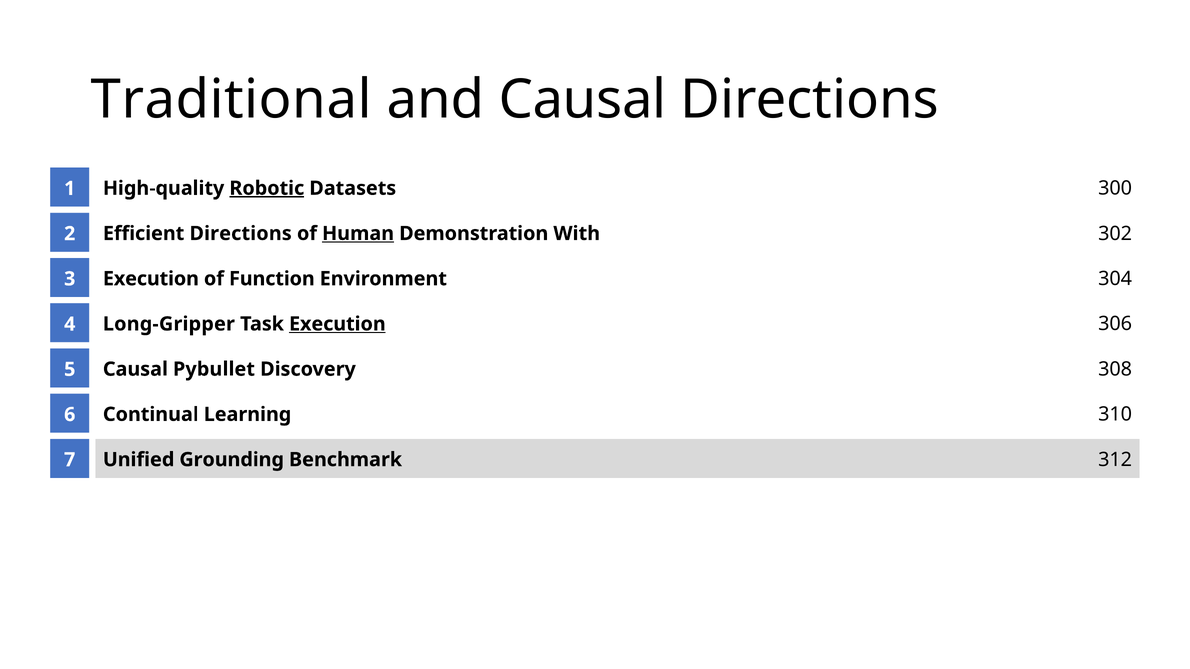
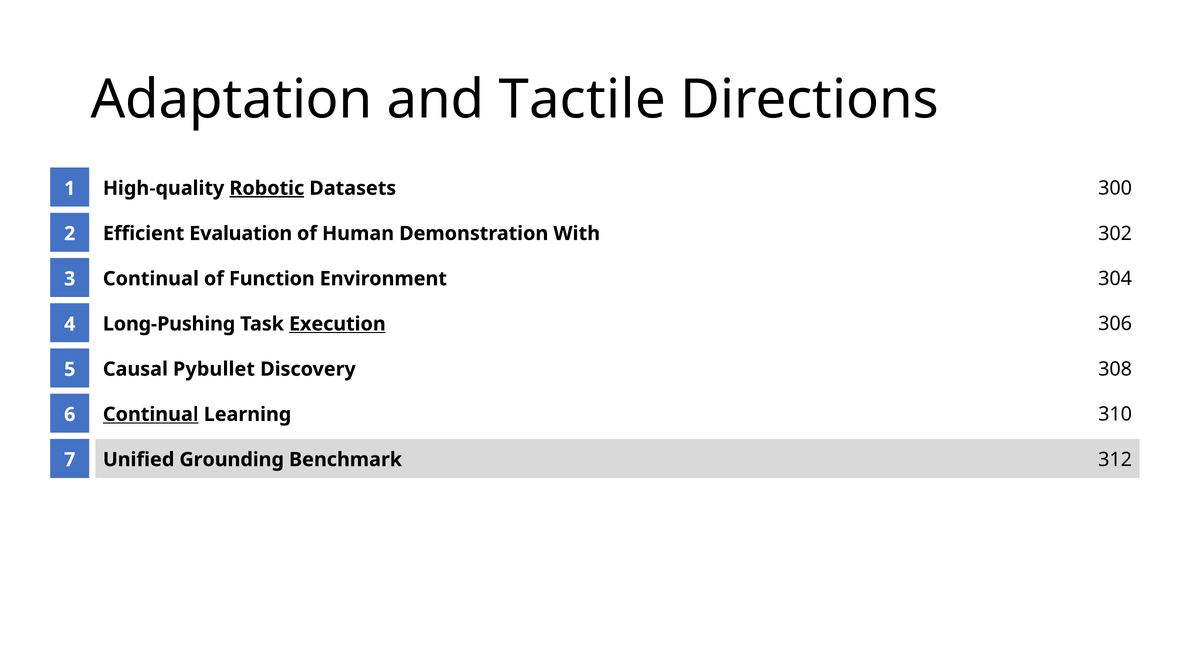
Traditional: Traditional -> Adaptation (232, 100)
and Causal: Causal -> Tactile (582, 100)
Efficient Directions: Directions -> Evaluation (241, 234)
Human underline: present -> none (358, 234)
Execution: Execution -> Continual (151, 279)
Long-Gripper: Long-Gripper -> Long-Pushing (169, 324)
Continual underline: none -> present (151, 415)
